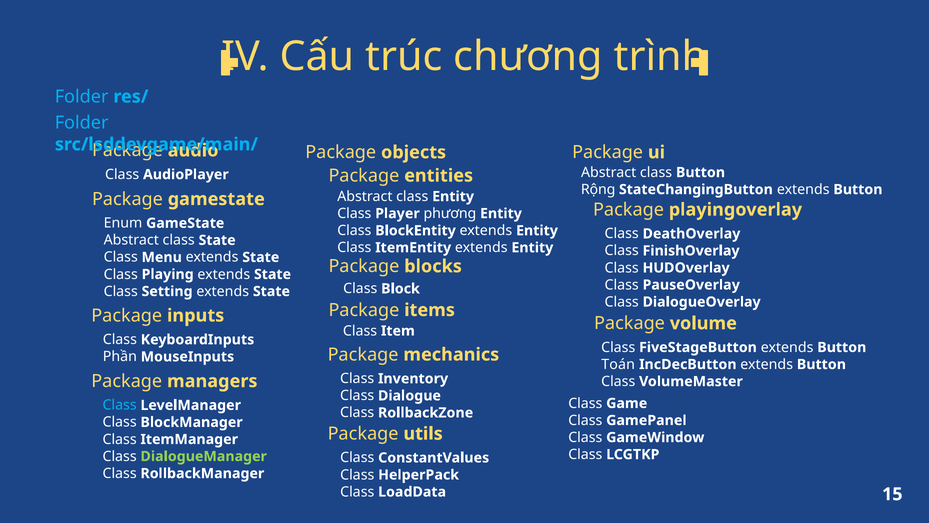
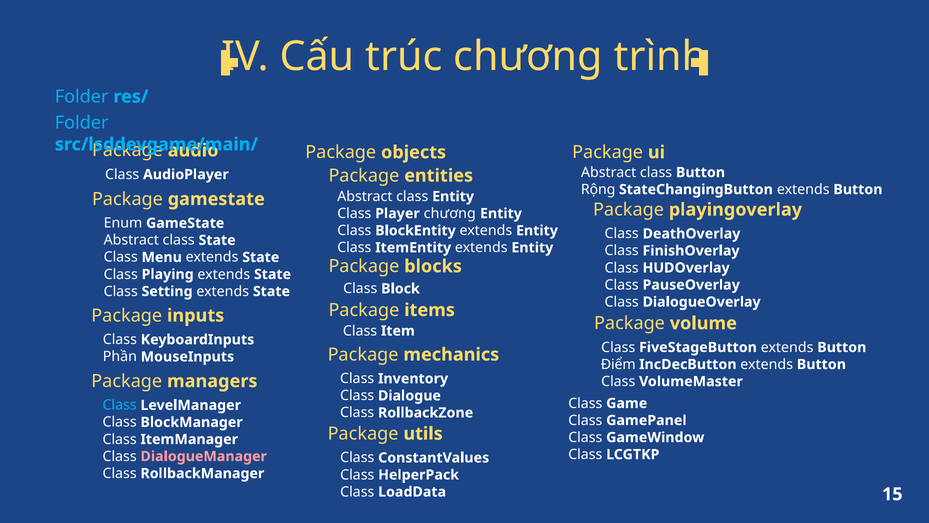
Player phương: phương -> chương (450, 213)
Toán: Toán -> Điểm (618, 364)
DialogueManager colour: light green -> pink (204, 456)
